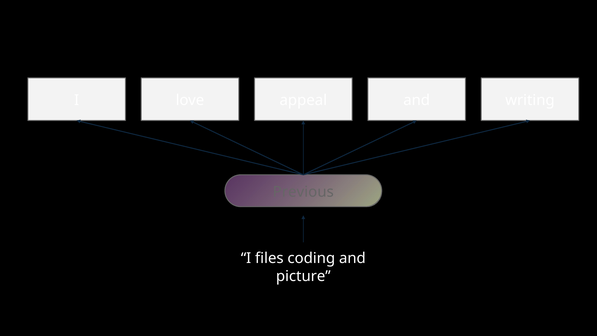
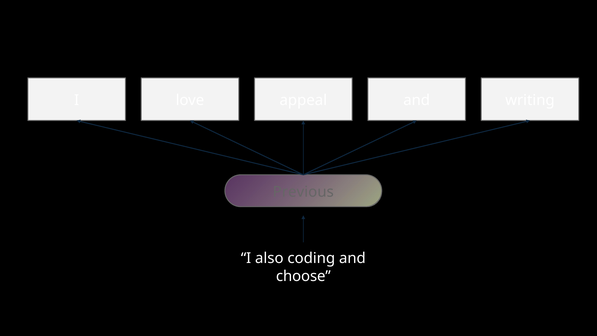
files: files -> also (269, 258)
picture: picture -> choose (303, 276)
